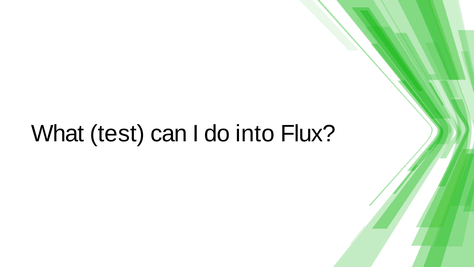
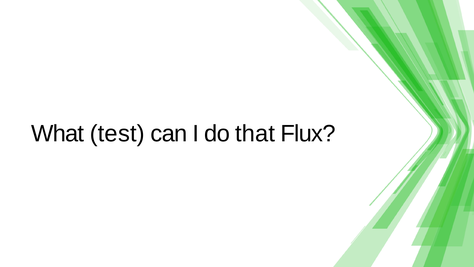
into: into -> that (255, 133)
